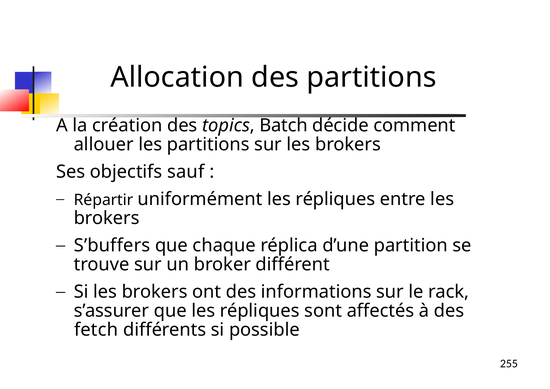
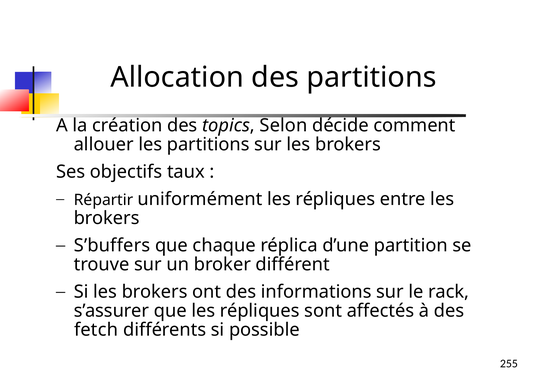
Batch: Batch -> Selon (283, 126)
sauf: sauf -> taux (186, 172)
